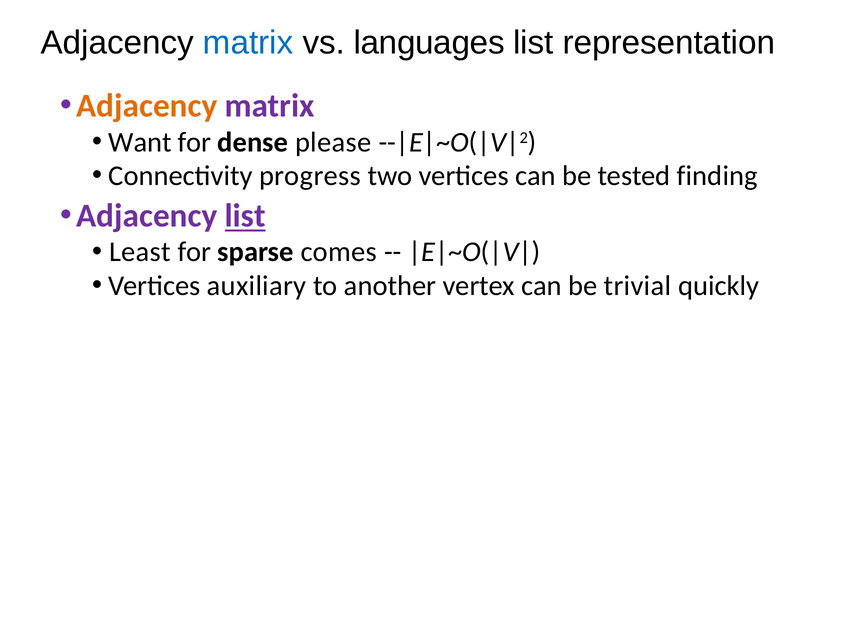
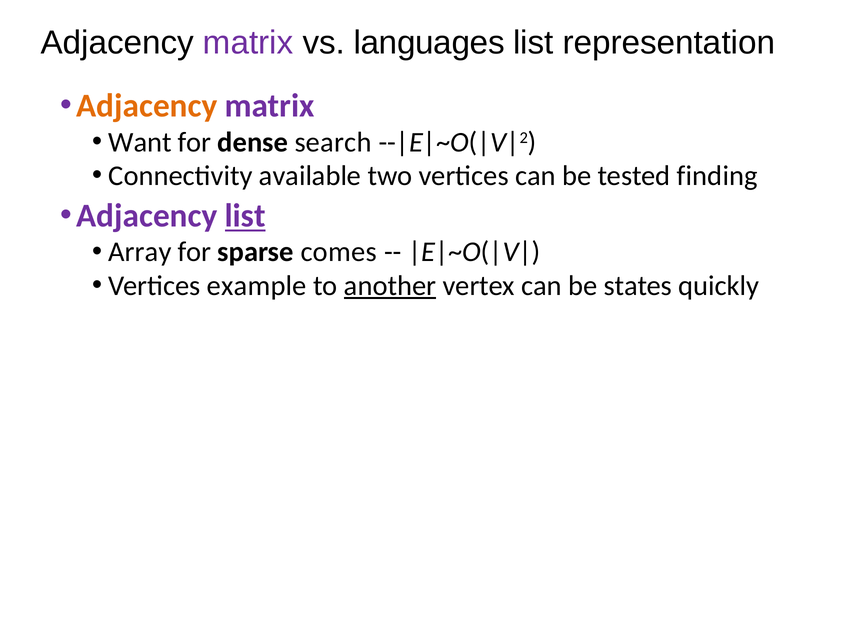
matrix colour: blue -> purple (248, 43)
please: please -> search (333, 142)
progress: progress -> available (310, 176)
Least: Least -> Array (140, 252)
auxiliary: auxiliary -> example (257, 286)
another underline: none -> present (390, 286)
trivial: trivial -> states (638, 286)
